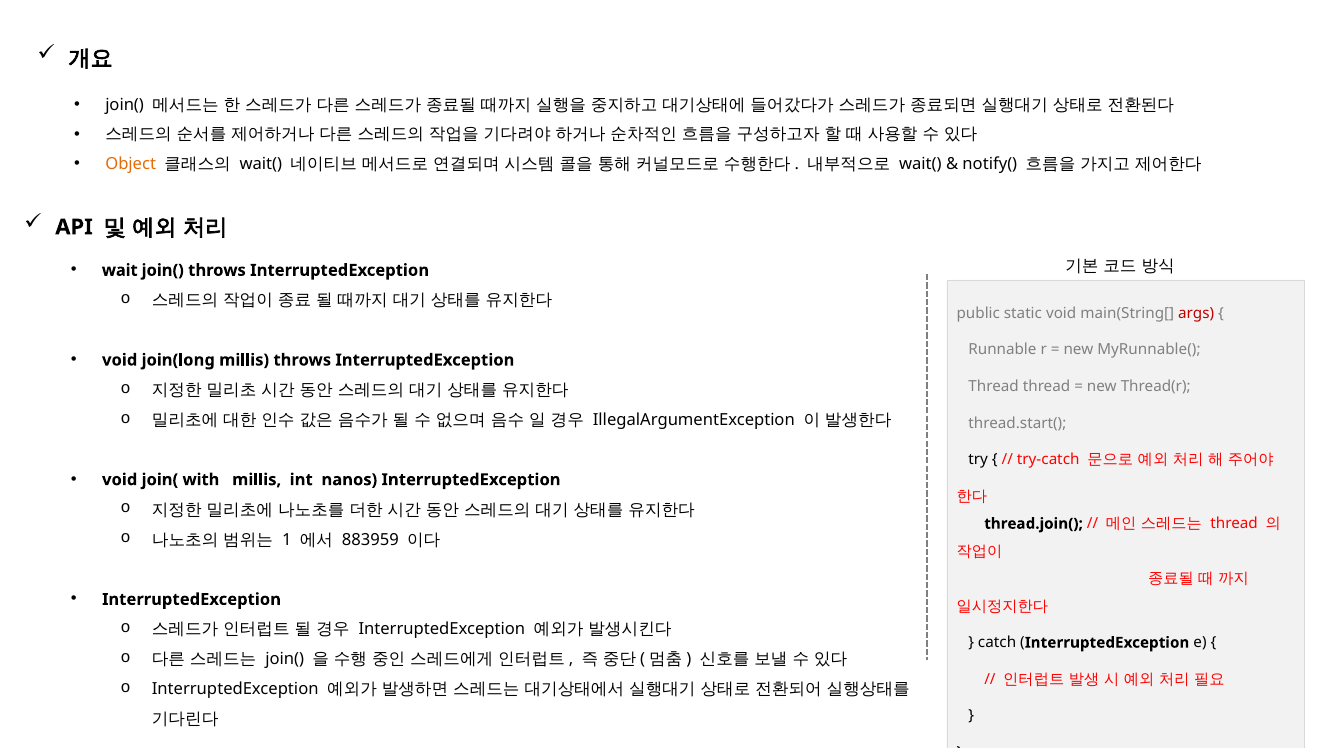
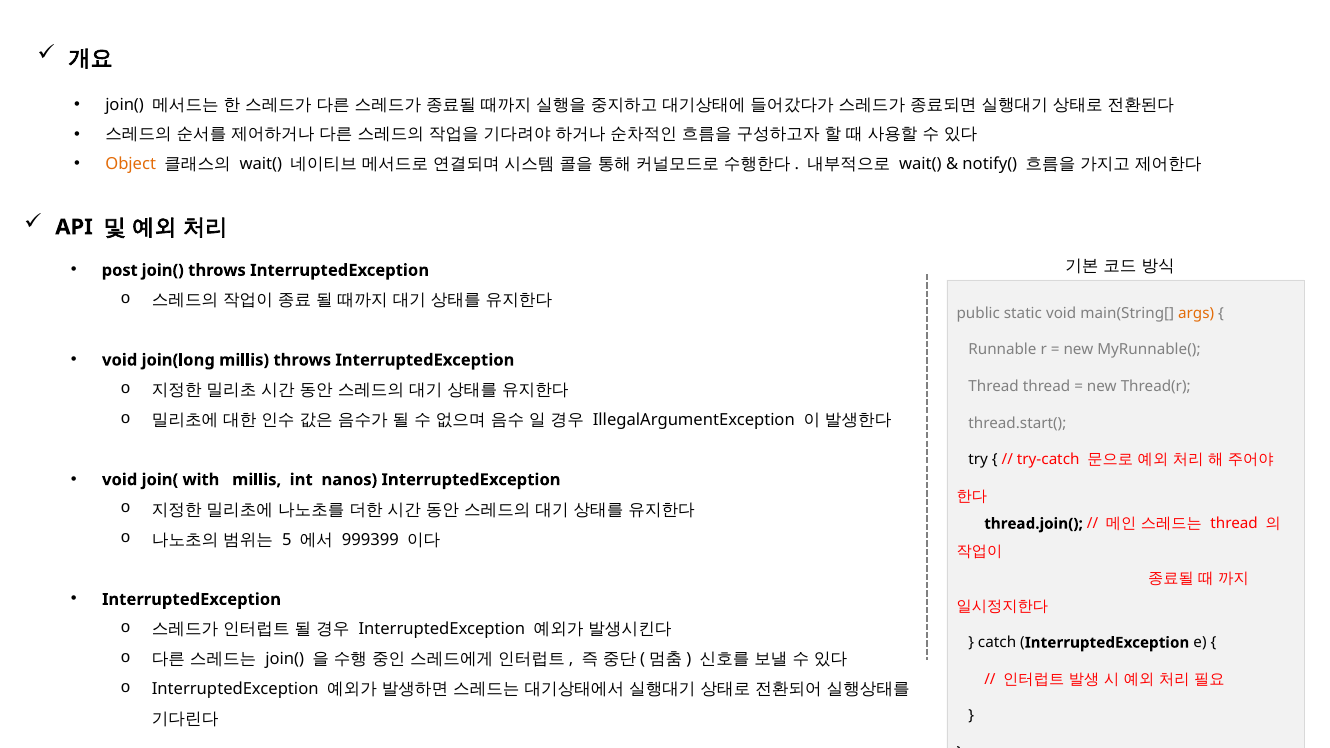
wait: wait -> post (120, 270)
args colour: red -> orange (1196, 313)
1: 1 -> 5 (287, 540)
883959: 883959 -> 999399 (370, 540)
